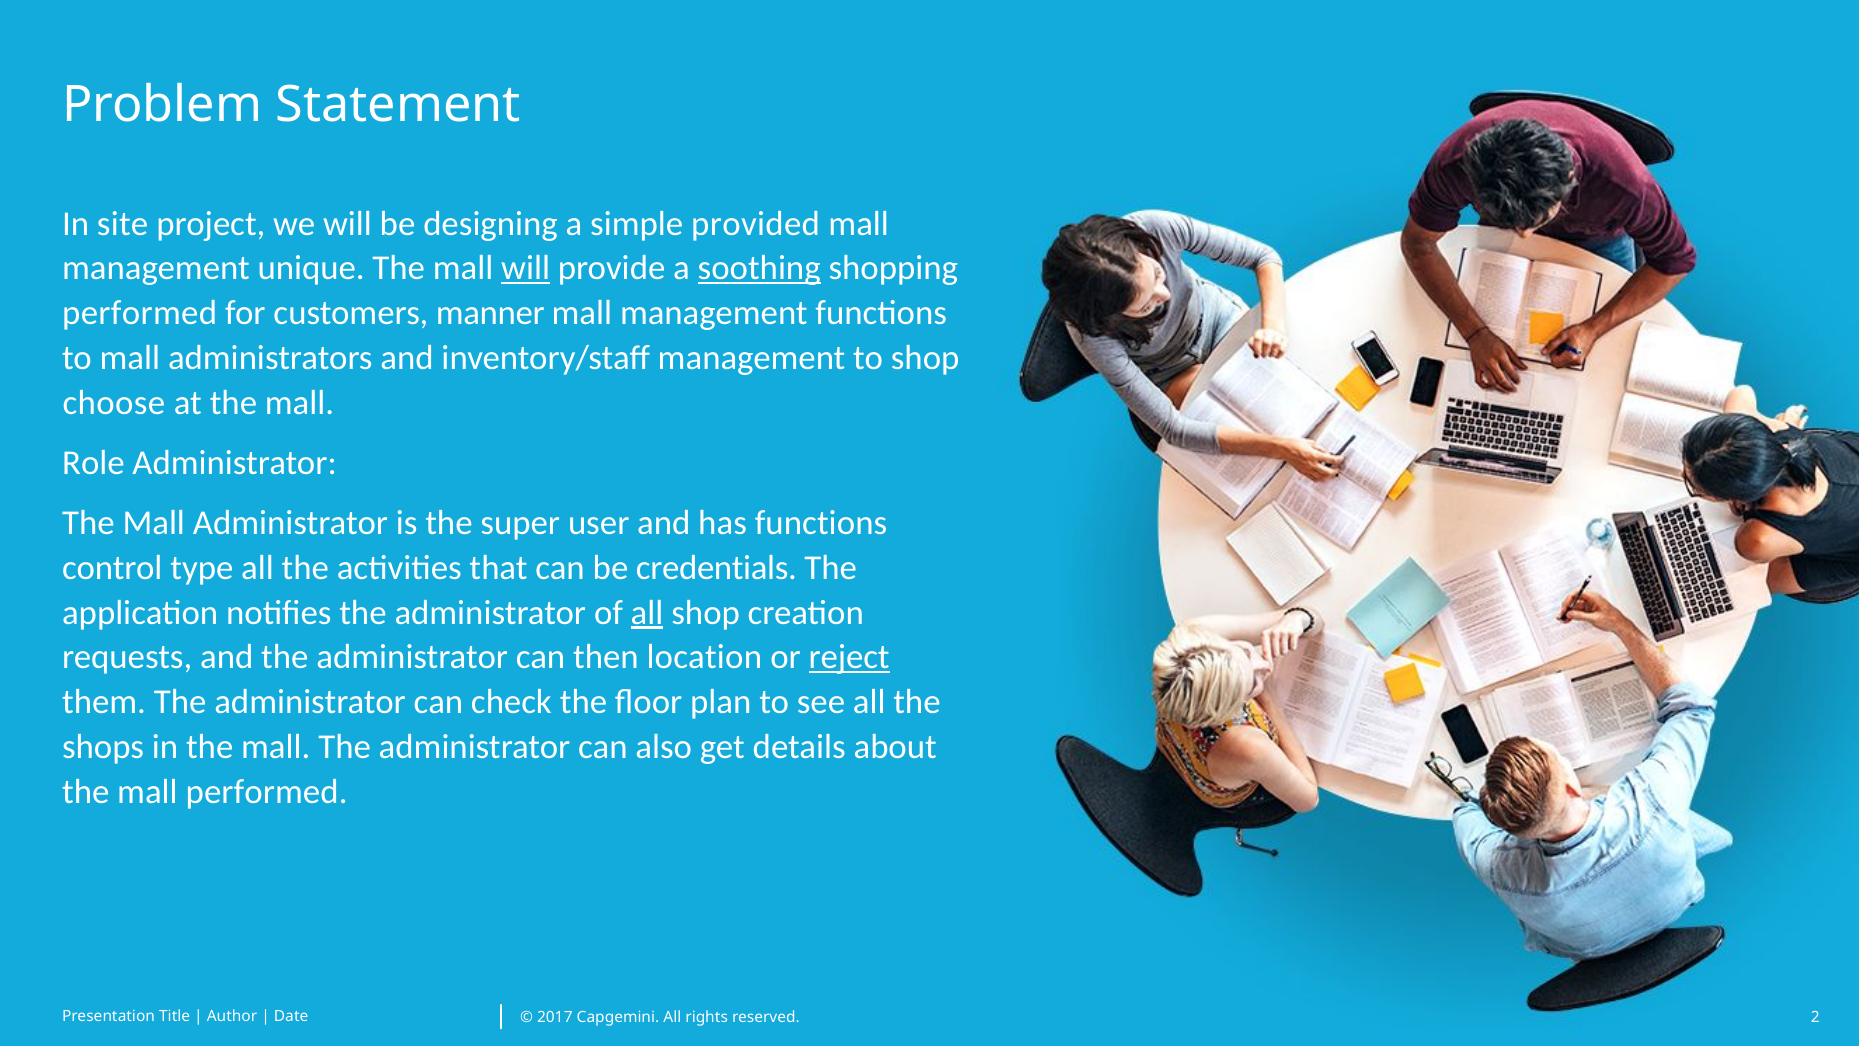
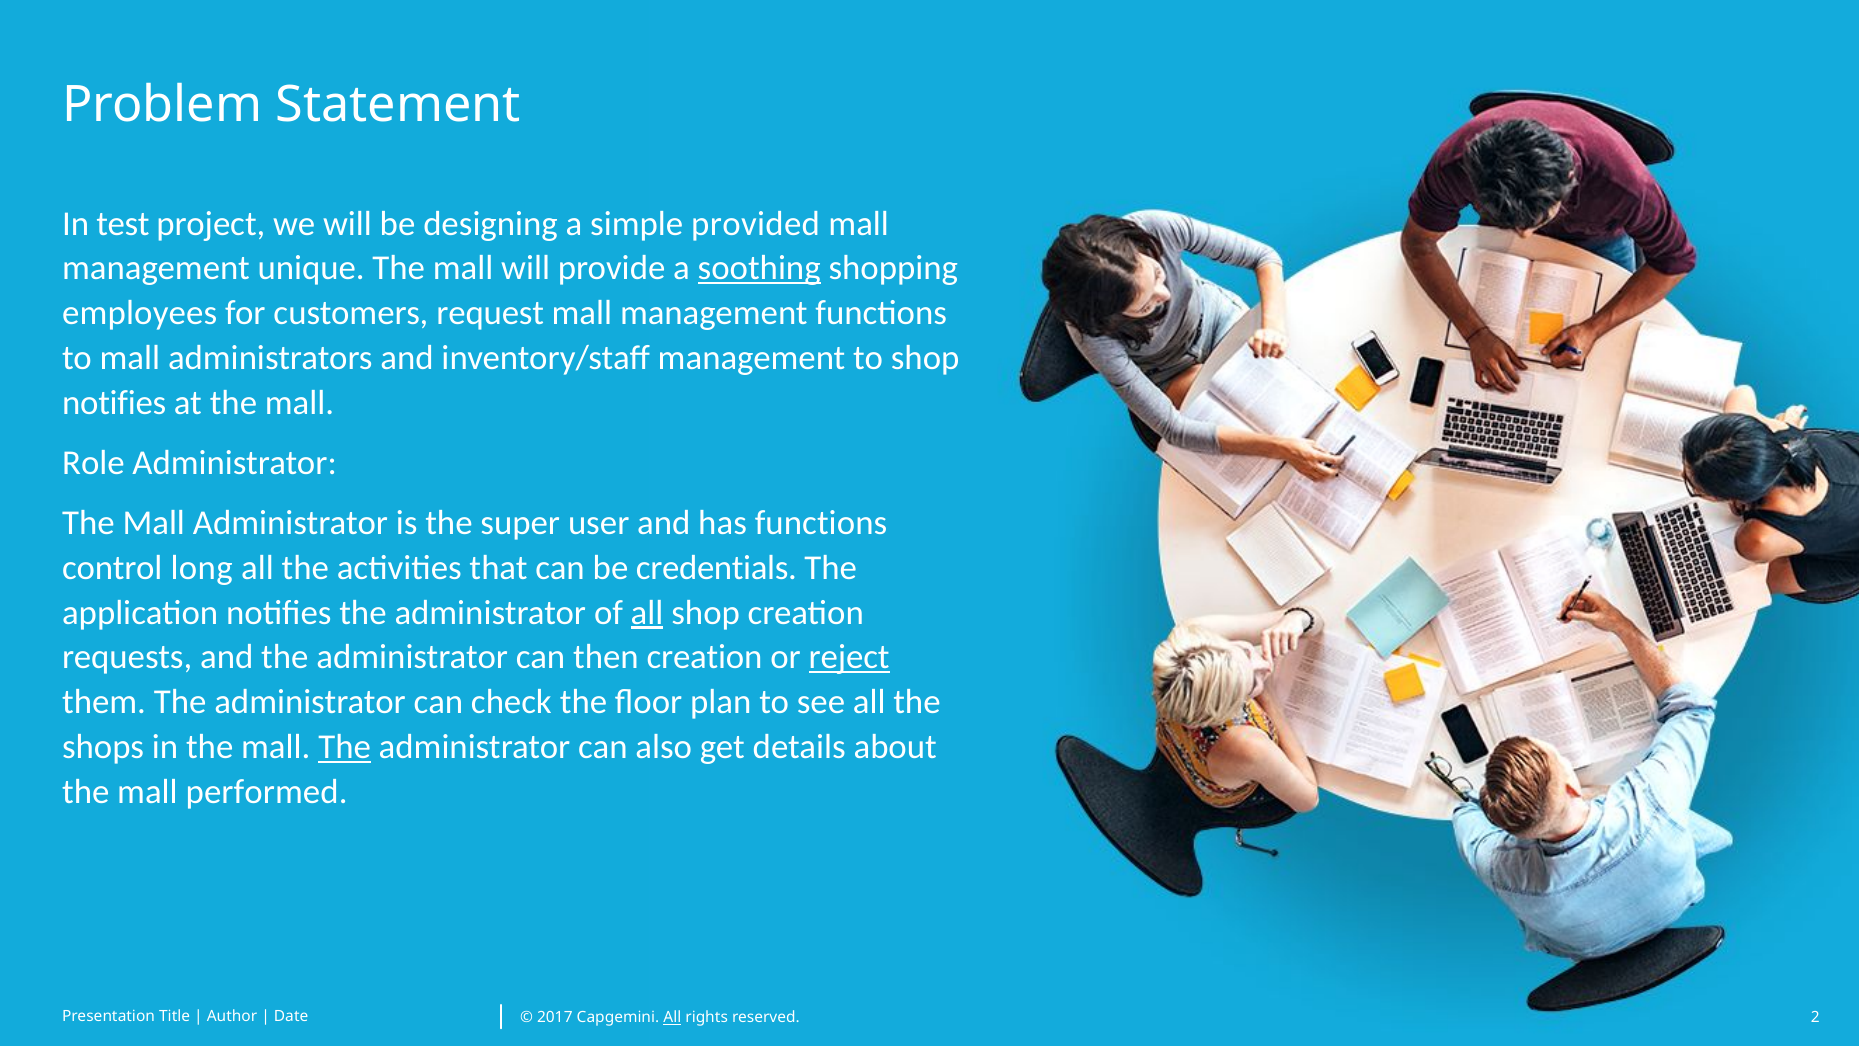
site: site -> test (123, 223)
will underline: present -> none (526, 268)
performed: performed -> employees (140, 313)
manner: manner -> request (490, 313)
choose: choose -> notifies (114, 402)
type: type -> long (202, 568)
then location: location -> creation (704, 657)
The underline: none -> present (345, 747)
All underline: none -> present (672, 1017)
